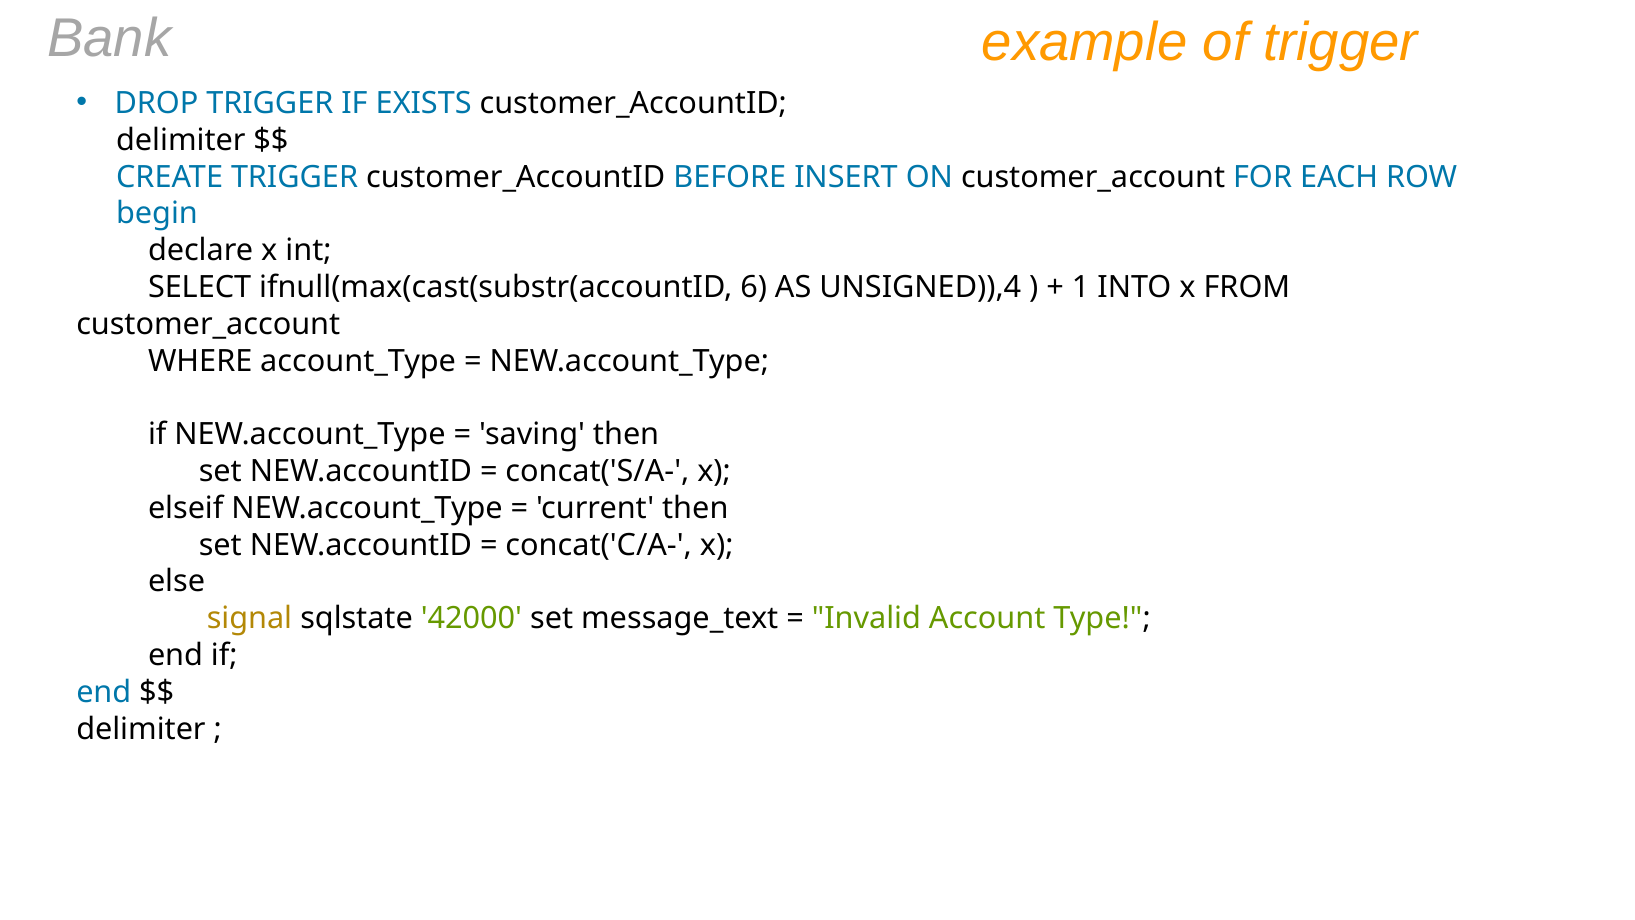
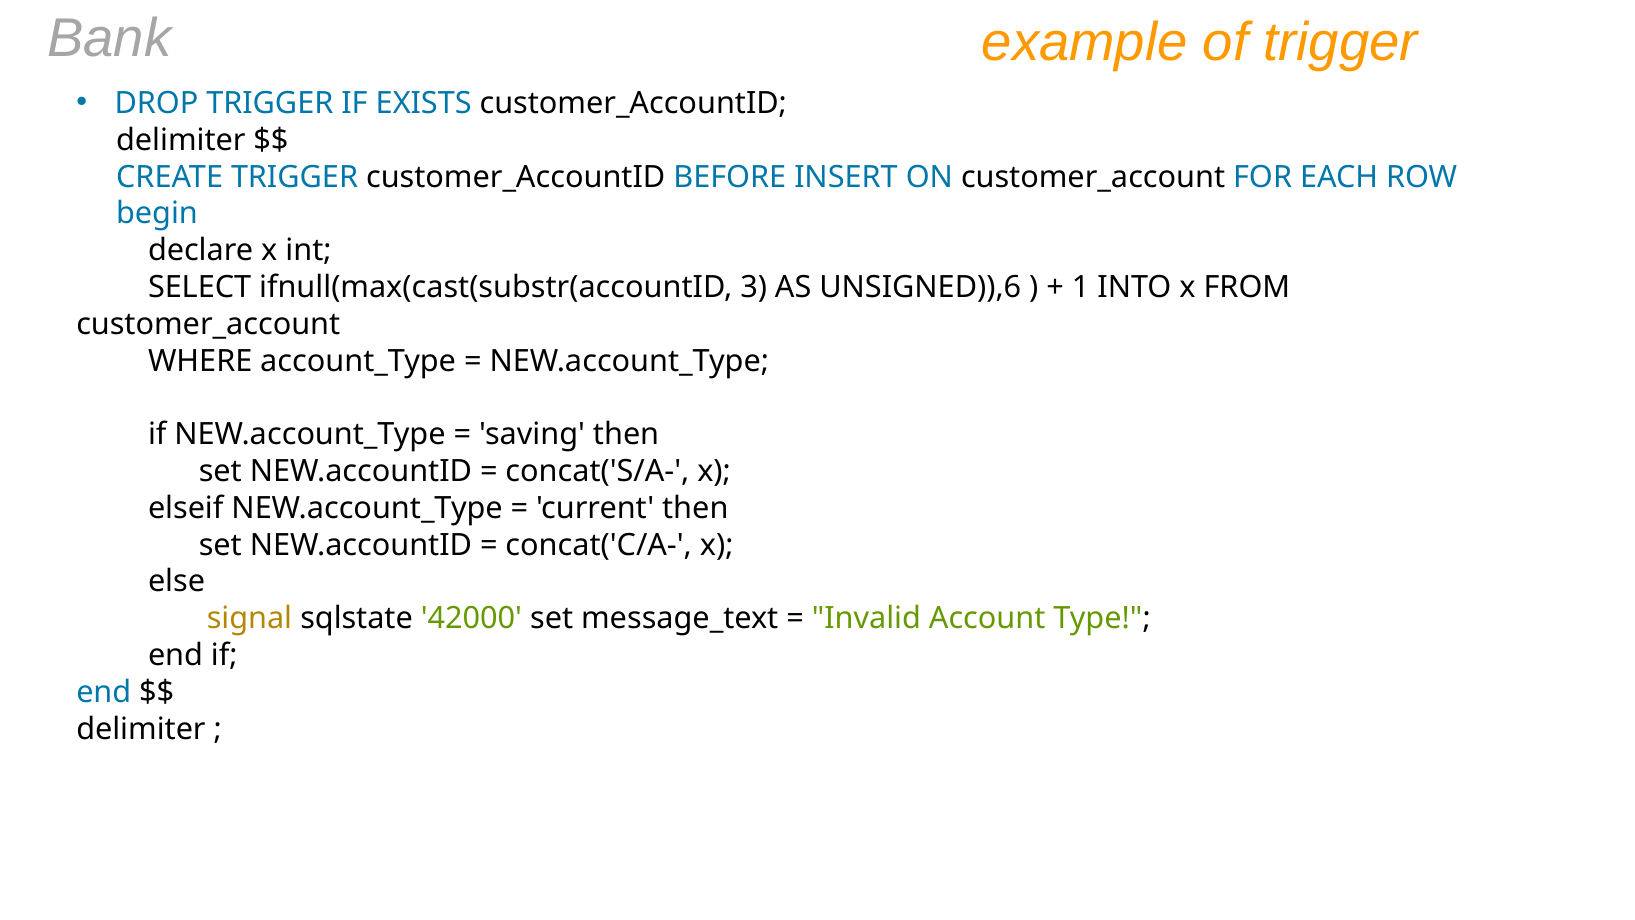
6: 6 -> 3 (754, 287)
UNSIGNED)),4: UNSIGNED)),4 -> UNSIGNED)),6 (920, 287)
